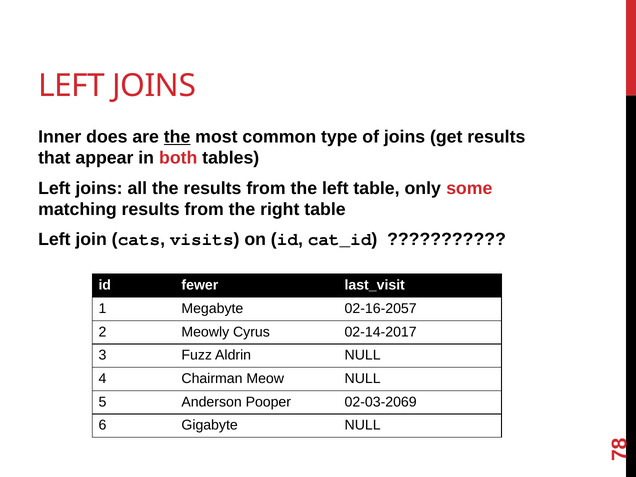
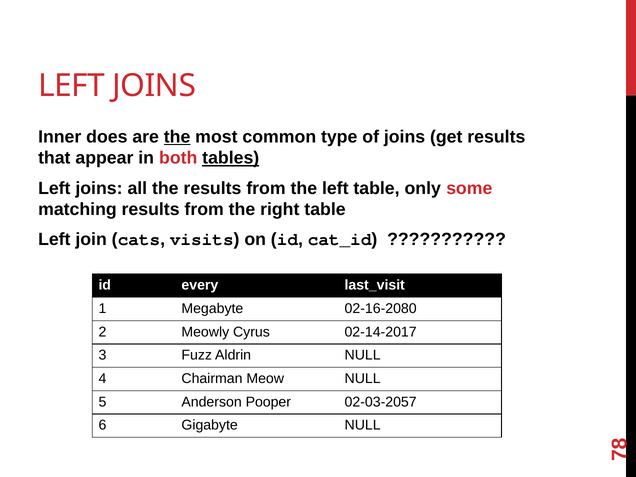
tables underline: none -> present (231, 158)
fewer: fewer -> every (200, 285)
02-16-2057: 02-16-2057 -> 02-16-2080 (381, 309)
02-03-2069: 02-03-2069 -> 02-03-2057 (381, 402)
